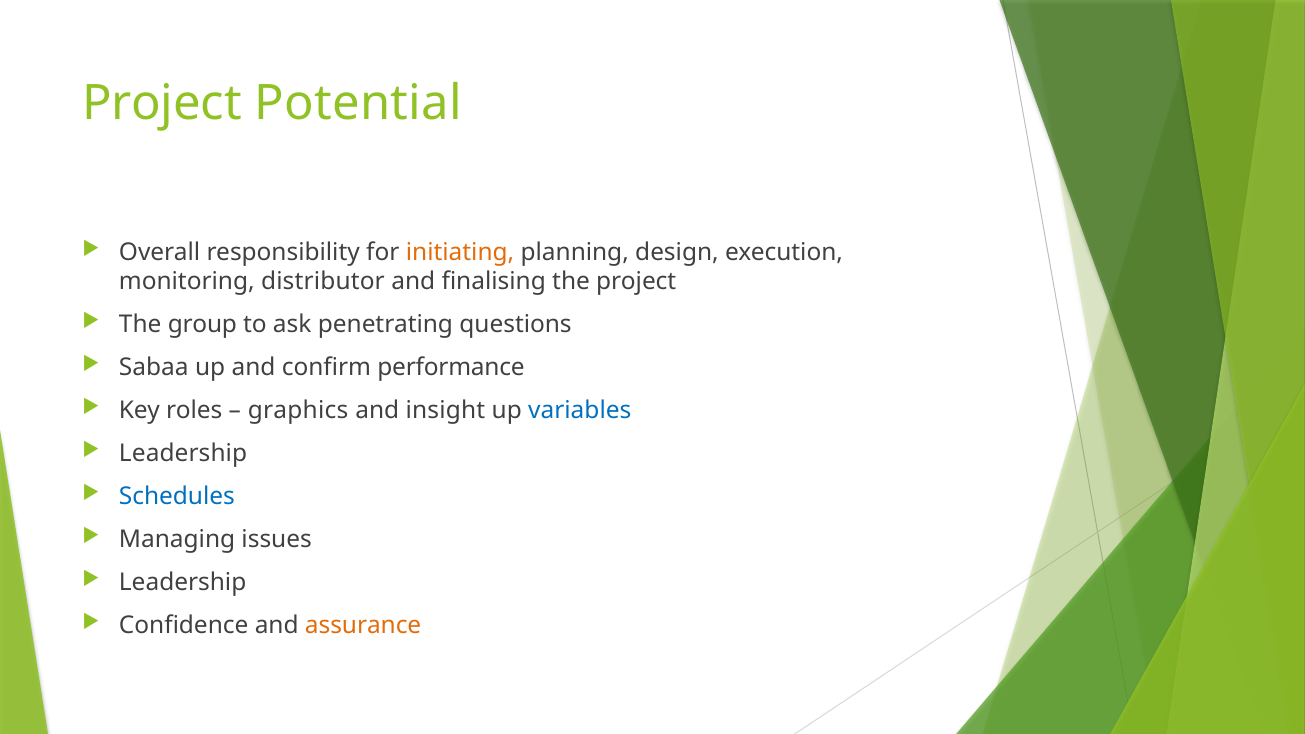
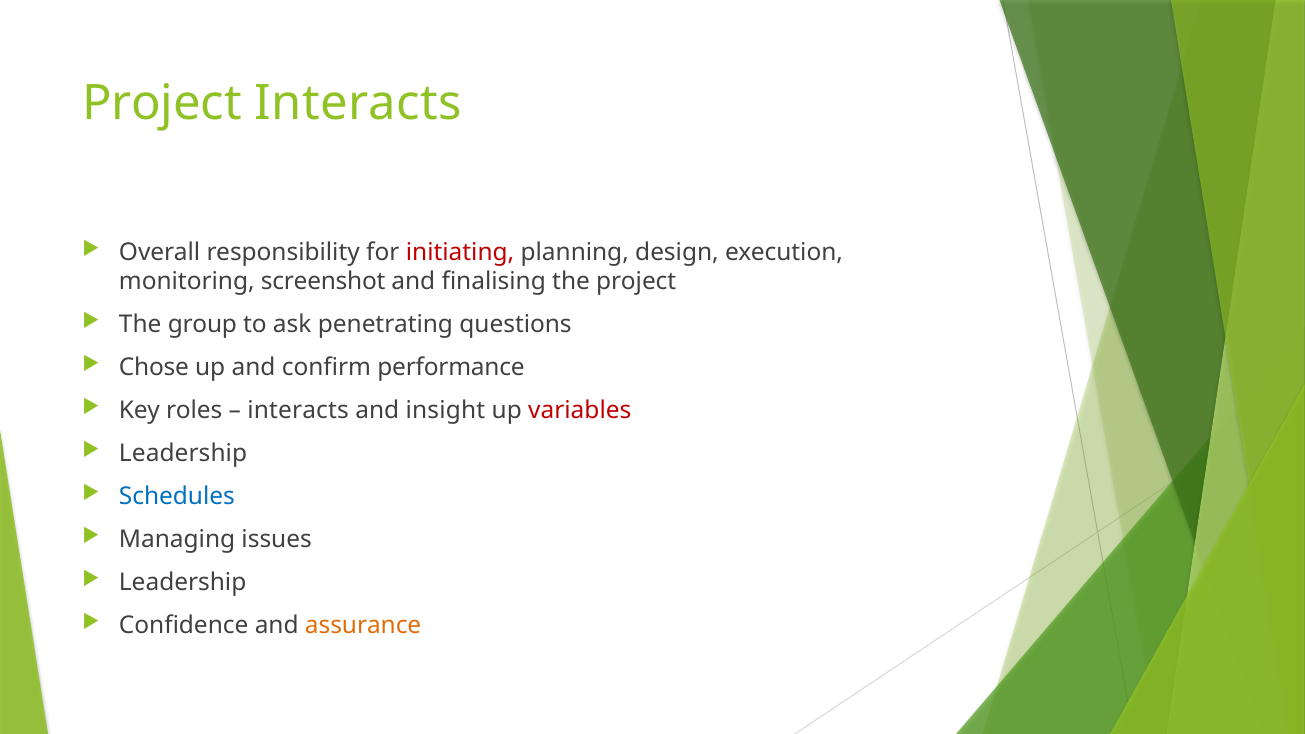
Project Potential: Potential -> Interacts (358, 103)
initiating colour: orange -> red (460, 253)
distributor: distributor -> screenshot (323, 282)
Sabaa: Sabaa -> Chose (154, 368)
graphics: graphics -> interacts (298, 411)
variables colour: blue -> red (580, 411)
